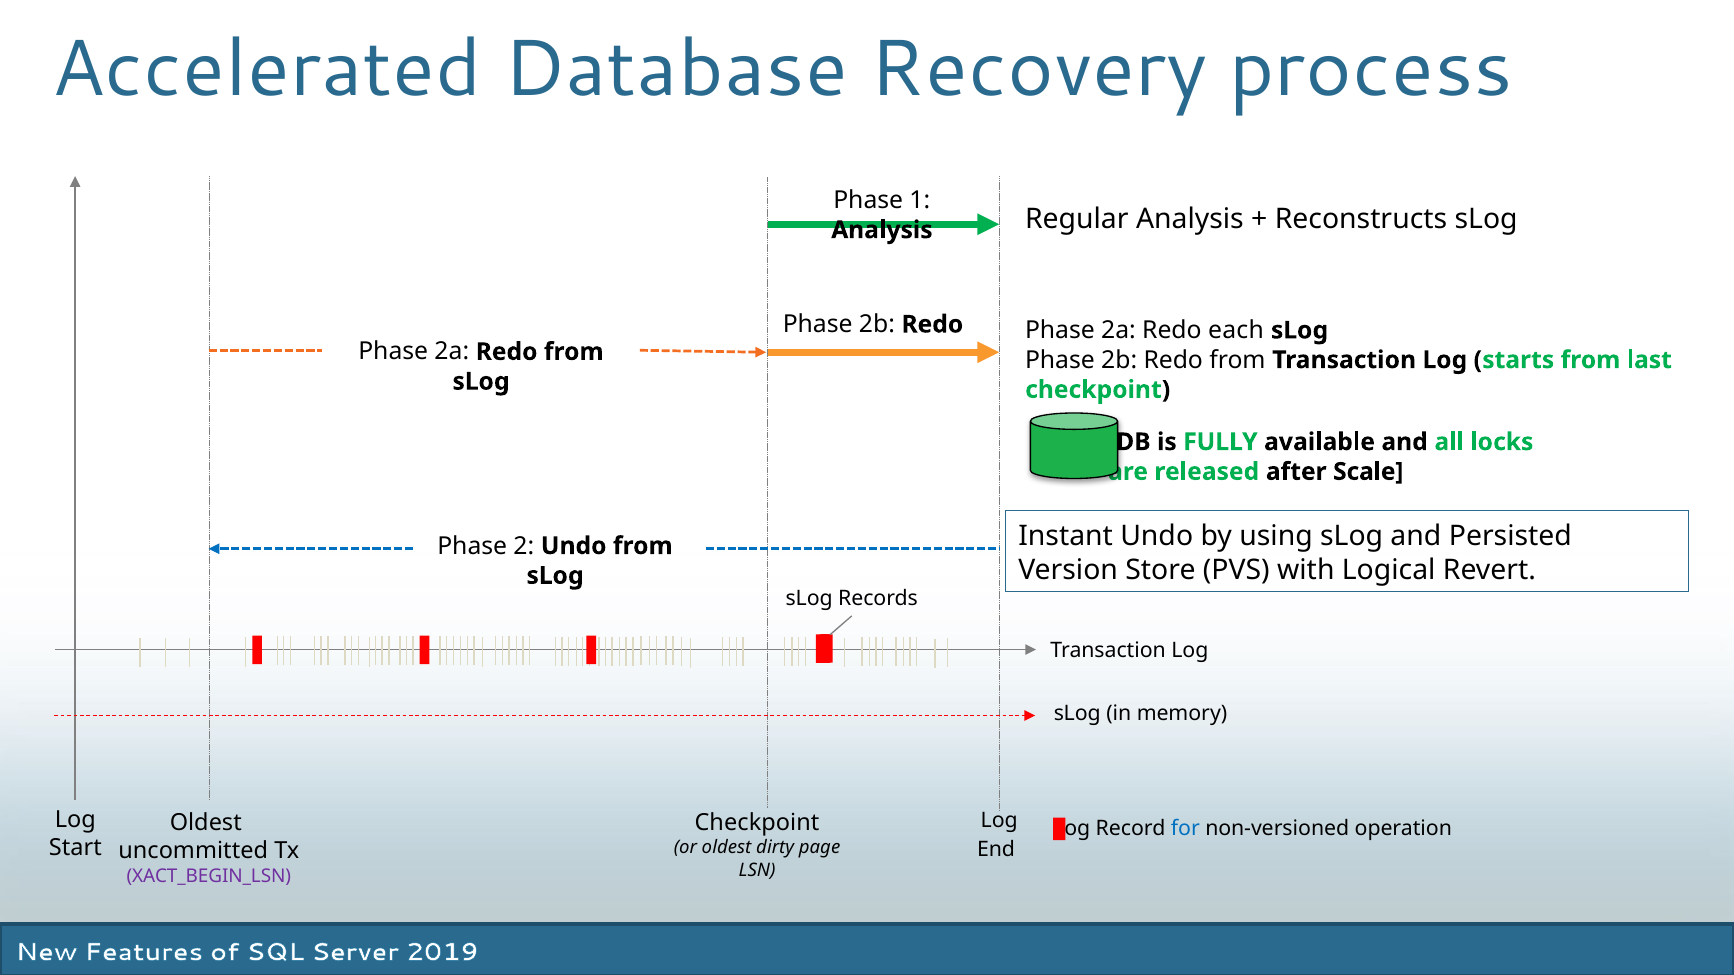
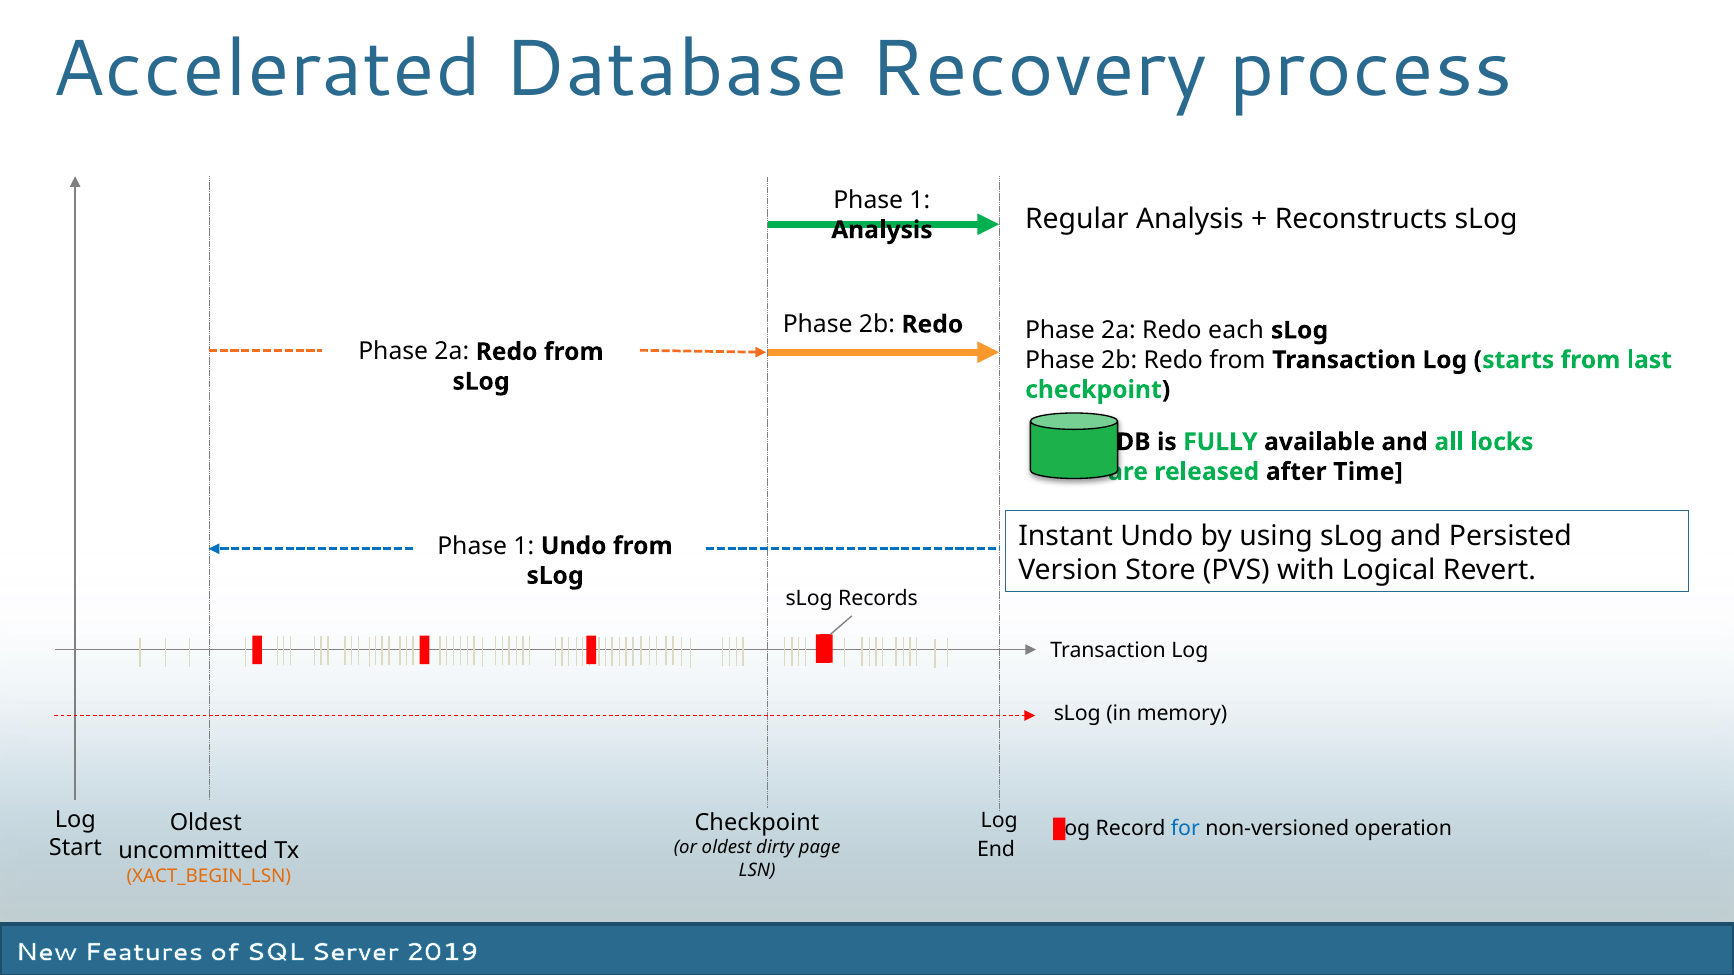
Scale: Scale -> Time (1368, 472)
2: 2 -> 1 (524, 546)
XACT_BEGIN_LSN colour: purple -> orange (209, 876)
